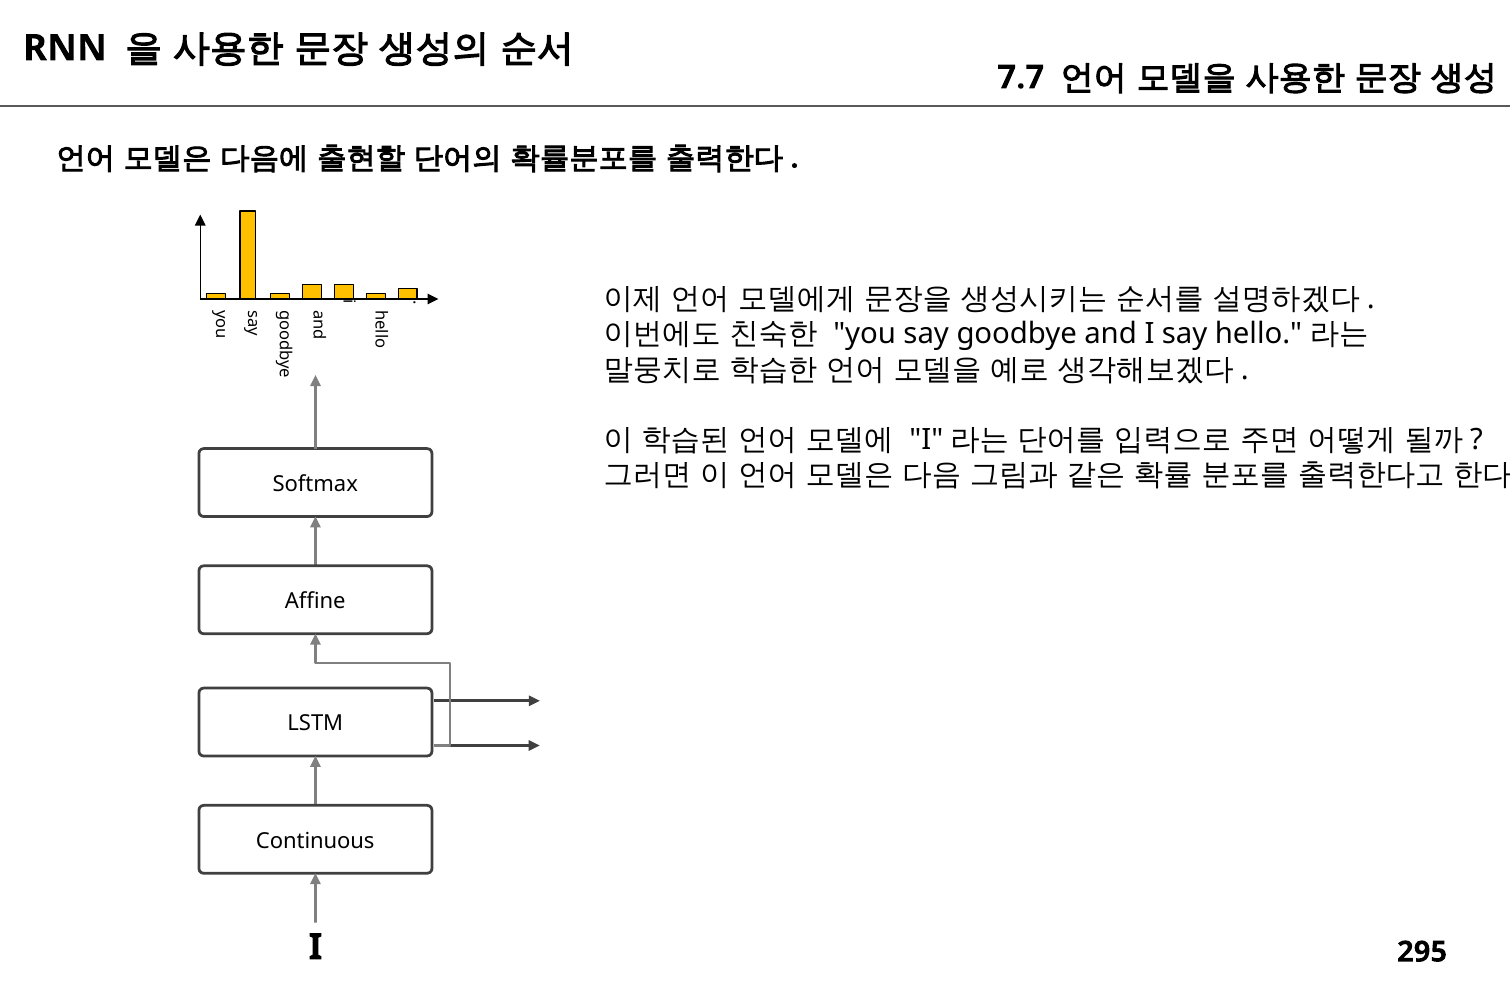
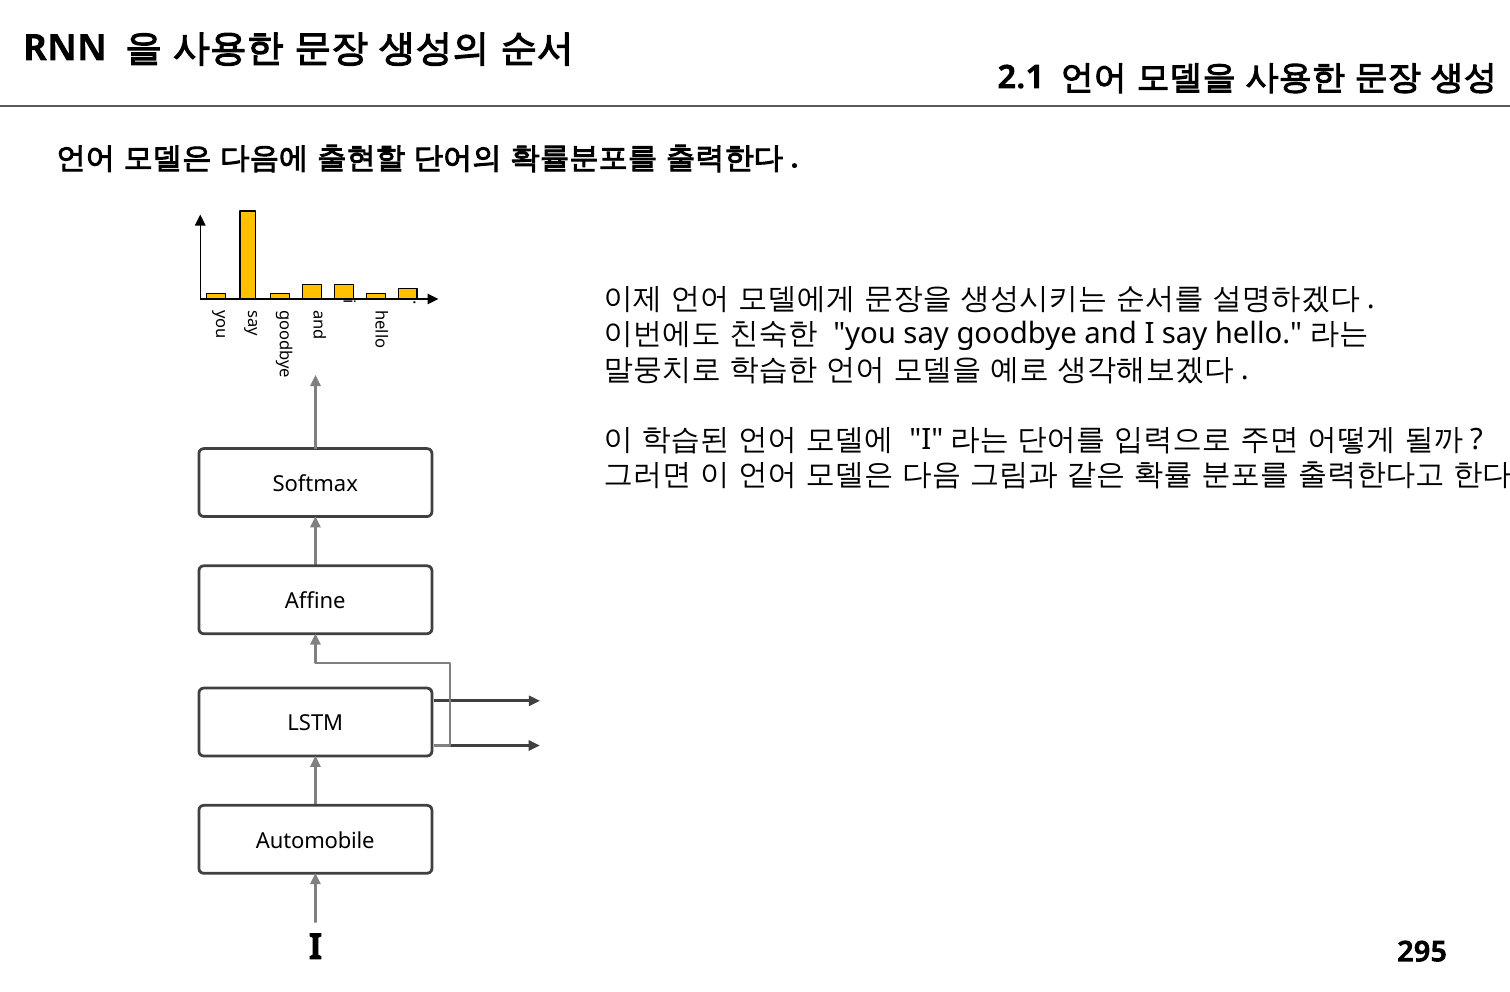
7.7: 7.7 -> 2.1 (1021, 77)
Continuous: Continuous -> Automobile (315, 841)
